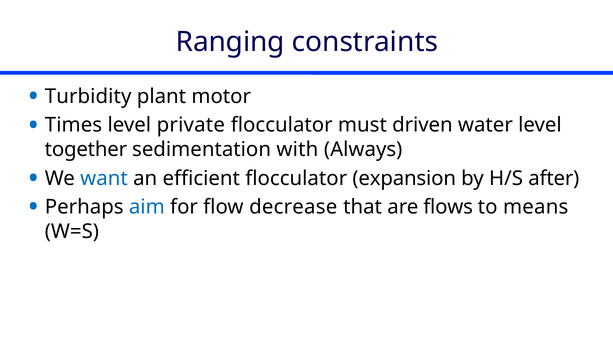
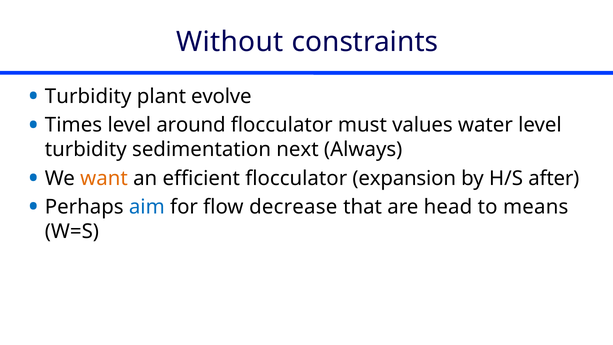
Ranging: Ranging -> Without (230, 42)
motor: motor -> evolve (221, 96)
private: private -> around (191, 125)
driven: driven -> values (422, 125)
together: together -> turbidity (86, 150)
with: with -> next (297, 150)
want colour: blue -> orange (104, 178)
flows: flows -> head (448, 207)
